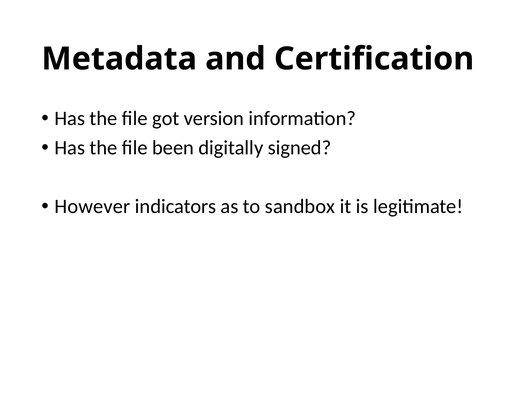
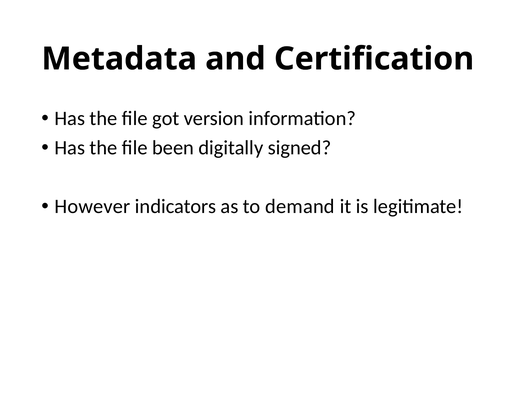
sandbox: sandbox -> demand (300, 207)
